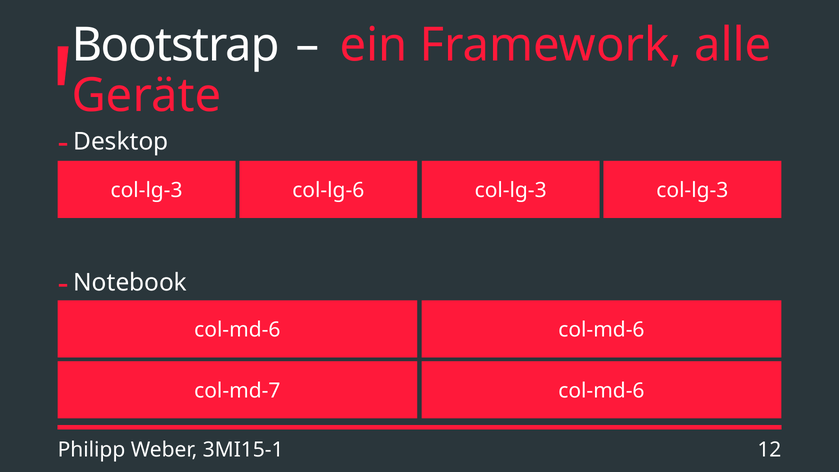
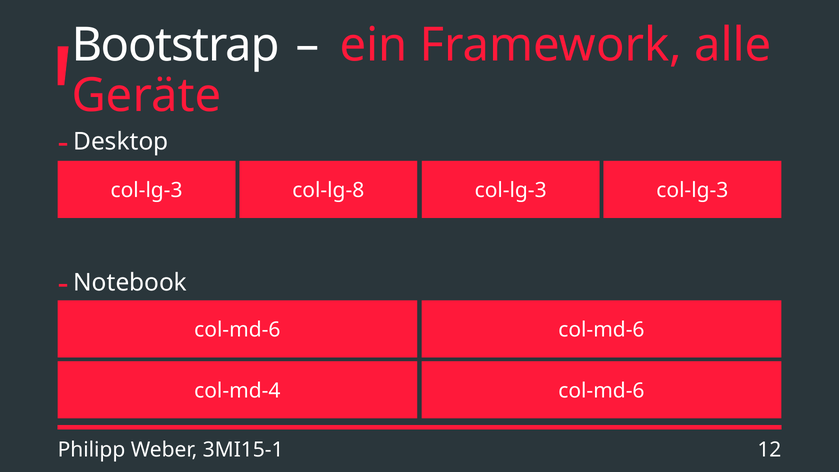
col-lg-6: col-lg-6 -> col-lg-8 (328, 190)
col-md-7: col-md-7 -> col-md-4 (237, 391)
